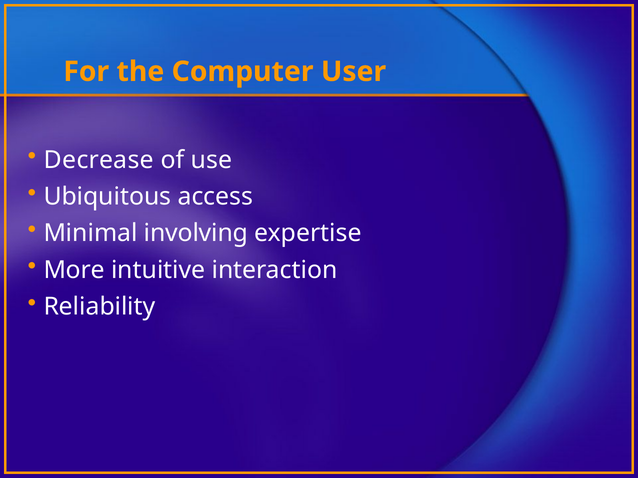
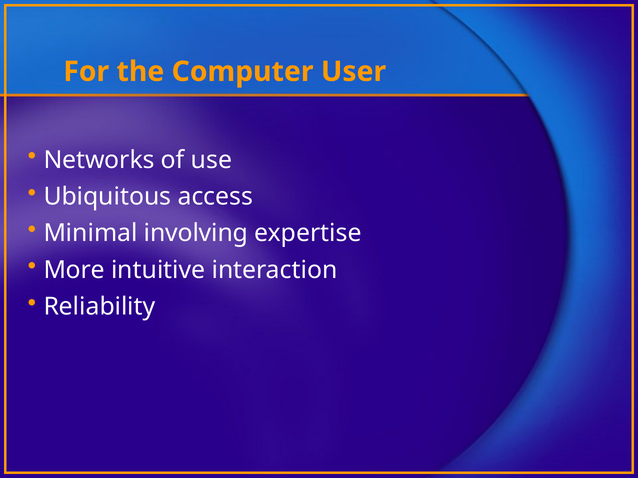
Decrease: Decrease -> Networks (99, 160)
